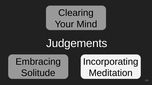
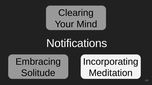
Judgements: Judgements -> Notifications (77, 44)
